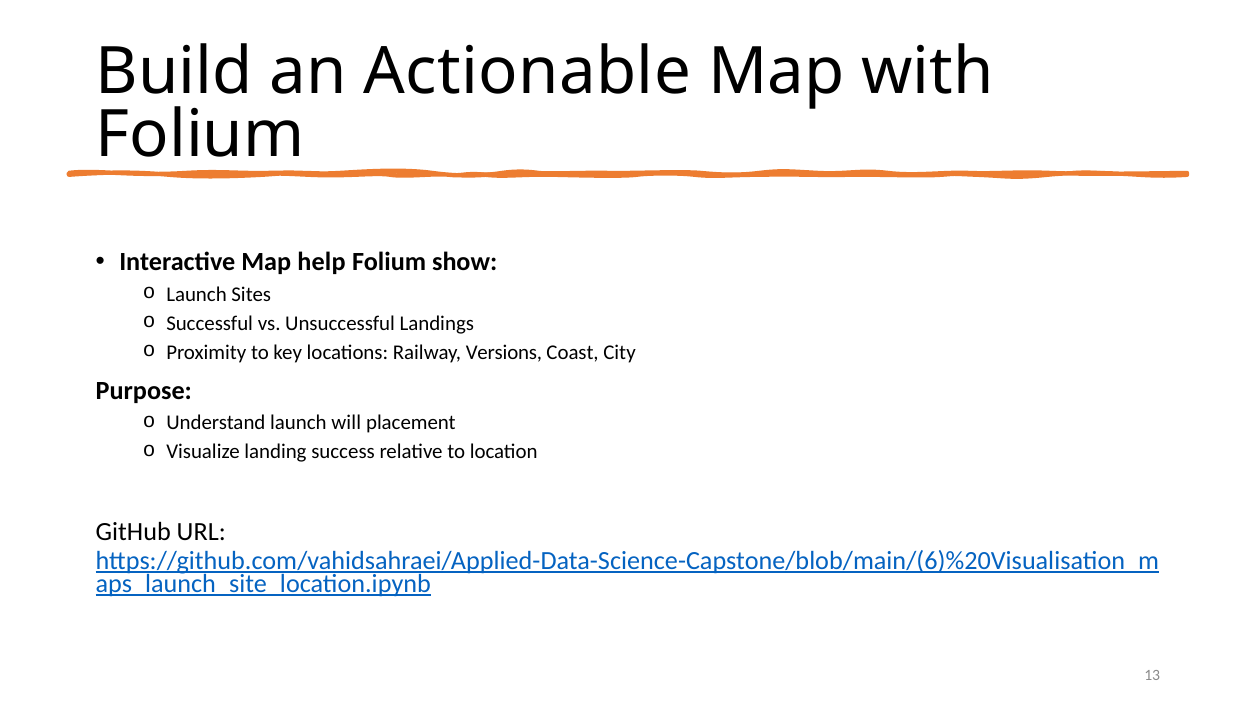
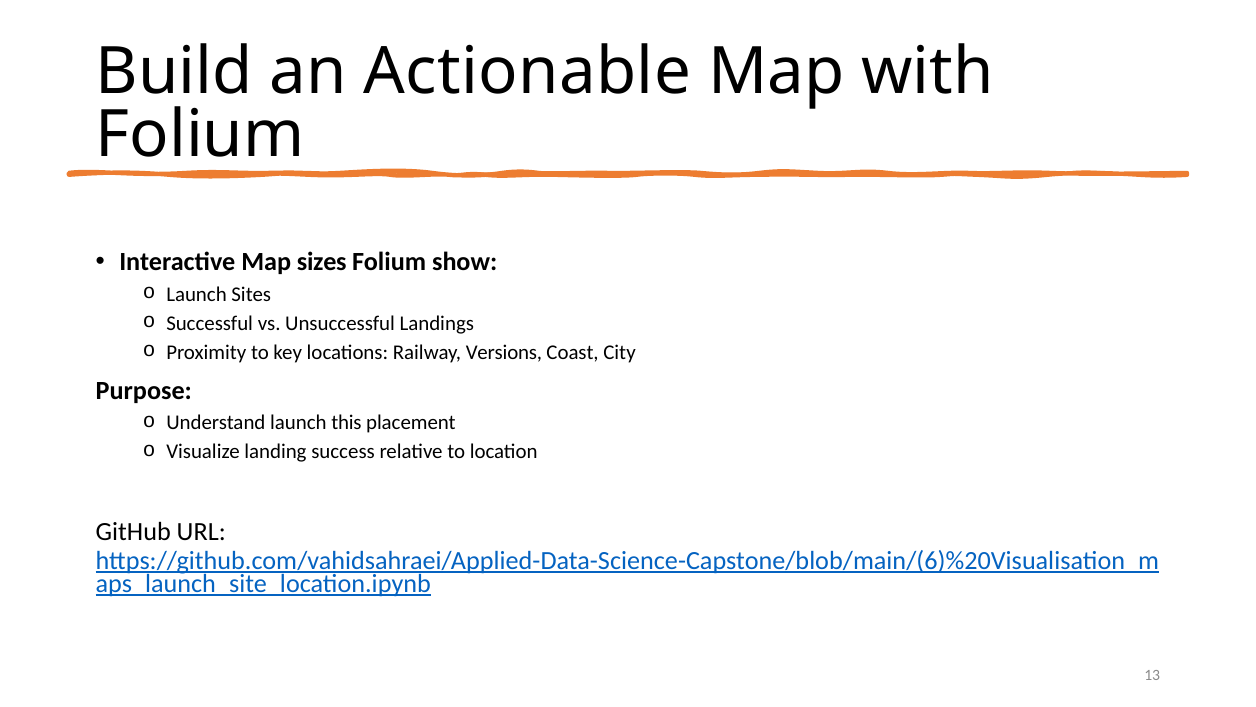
help: help -> sizes (322, 262)
will: will -> this (346, 423)
